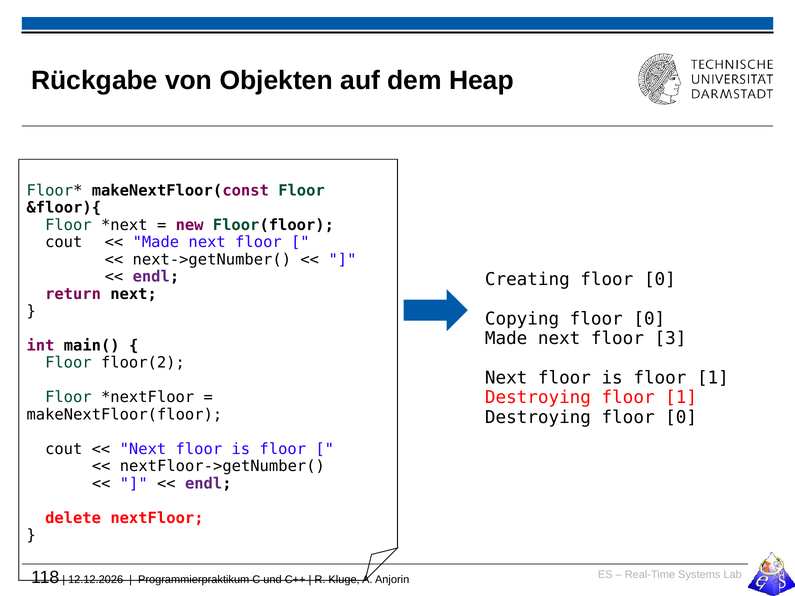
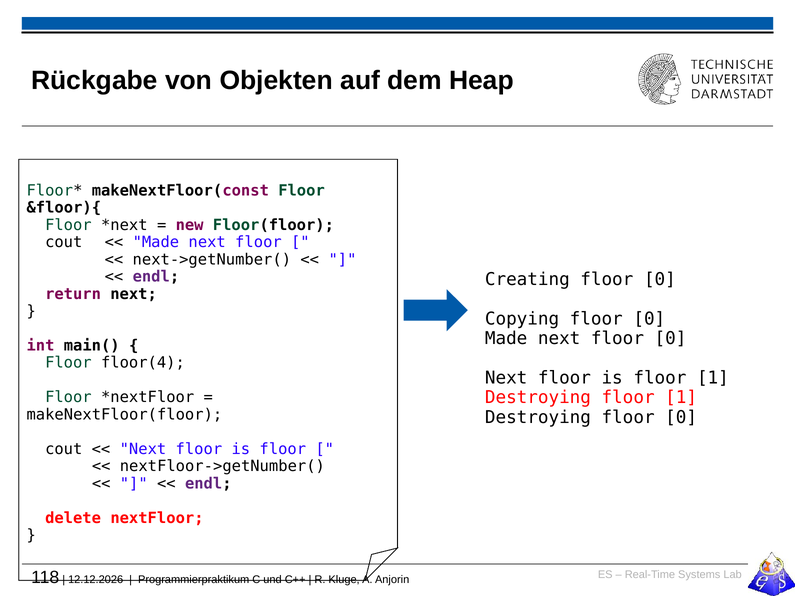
next floor 3: 3 -> 0 (671, 339)
floor(2: floor(2 -> floor(4 (143, 363)
